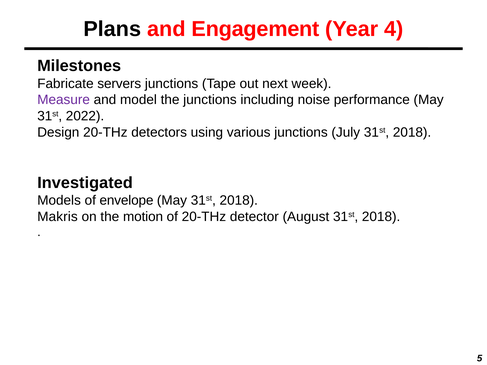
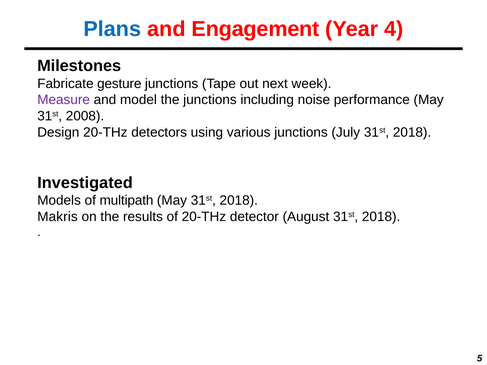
Plans colour: black -> blue (112, 29)
servers: servers -> gesture (119, 84)
2022: 2022 -> 2008 (85, 116)
envelope: envelope -> multipath (127, 201)
motion: motion -> results (143, 217)
